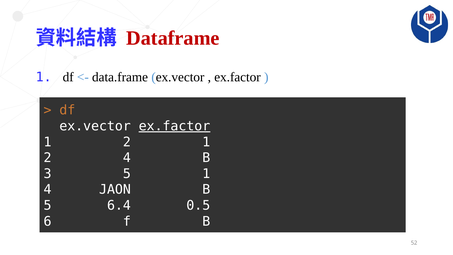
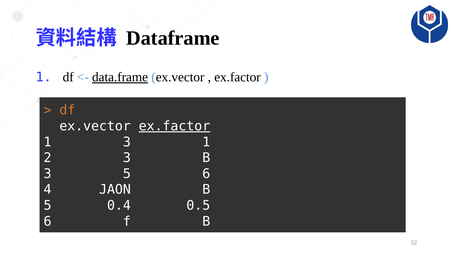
Dataframe colour: red -> black (173, 38)
data.frame underline: none -> present (120, 77)
2: 2 -> 3 (127, 142)
2 4: 4 -> 3 (127, 158)
5 1: 1 -> 6 (206, 174)
6.4: 6.4 -> 0.4 (119, 205)
